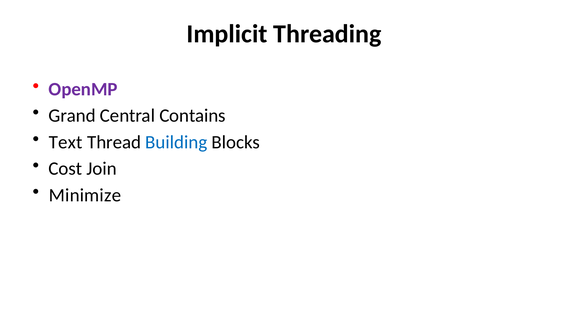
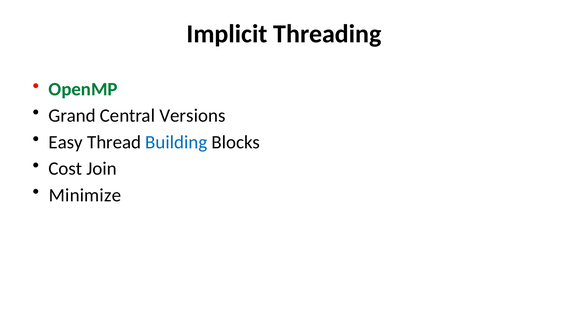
OpenMP colour: purple -> green (83, 89)
Contains: Contains -> Versions (192, 116)
Text: Text -> Easy (66, 142)
